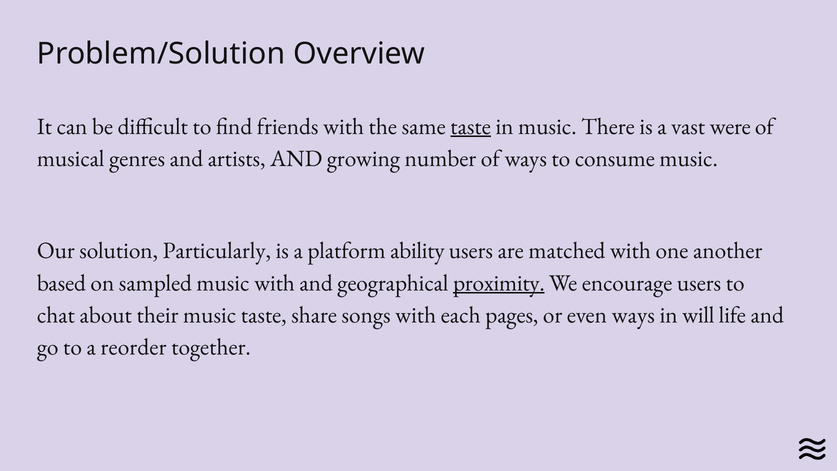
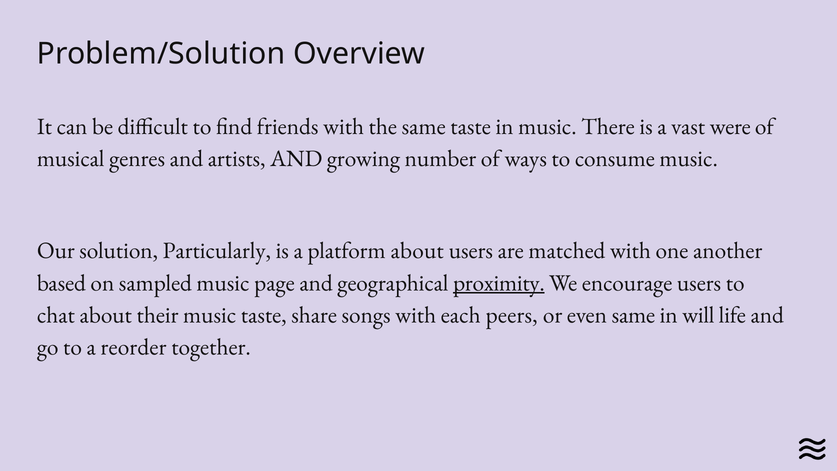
taste underline: present -> none (471, 126)
platform ability: ability -> about (417, 251)
music with: with -> page (274, 283)
pages: pages -> peers (512, 315)
even ways: ways -> same (633, 315)
